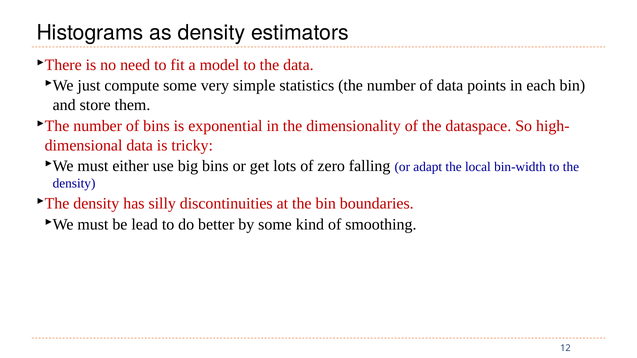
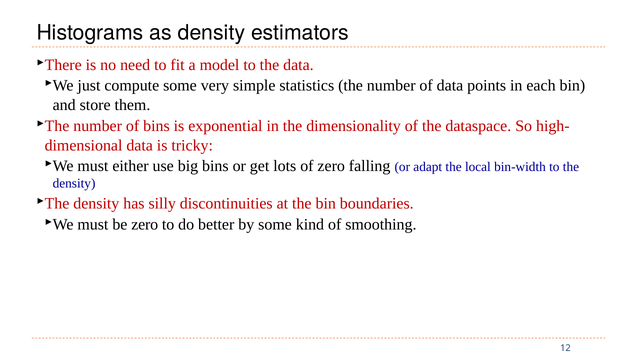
be lead: lead -> zero (145, 225)
